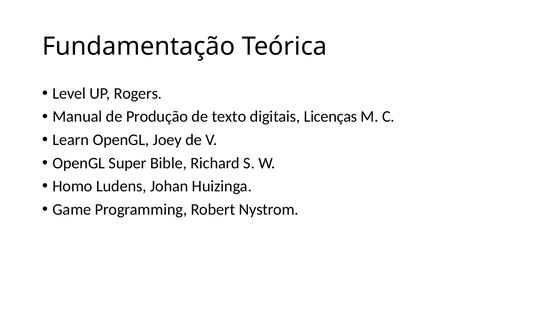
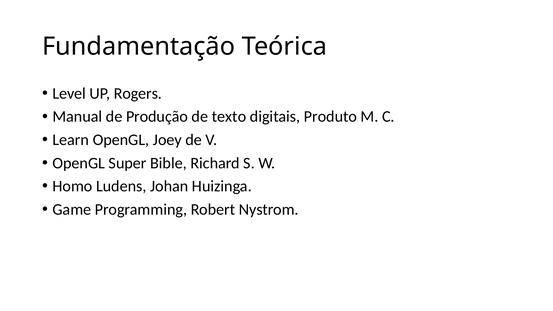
Licenças: Licenças -> Produto (330, 117)
